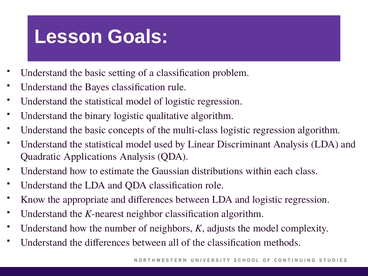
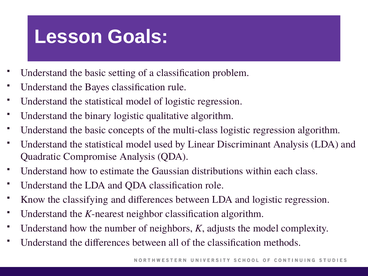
Applications: Applications -> Compromise (90, 157)
appropriate: appropriate -> classifying (86, 200)
